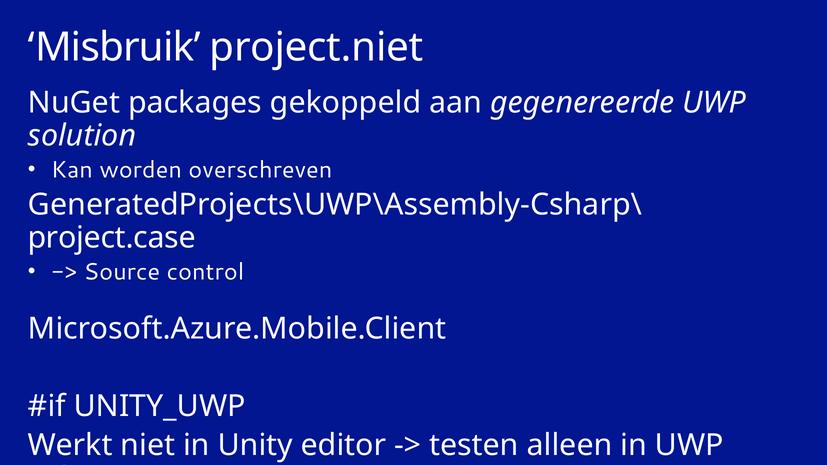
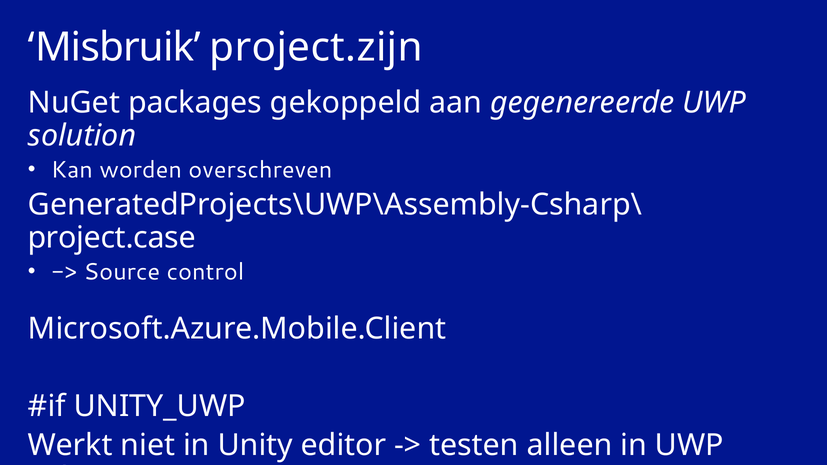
project.niet: project.niet -> project.zijn (316, 47)
